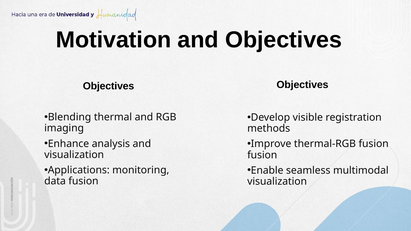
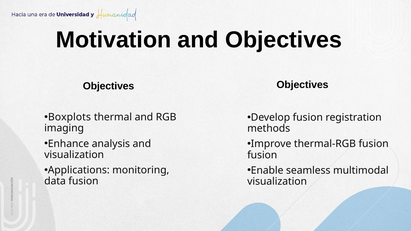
Blending: Blending -> Boxplots (70, 117)
Develop visible: visible -> fusion (308, 118)
